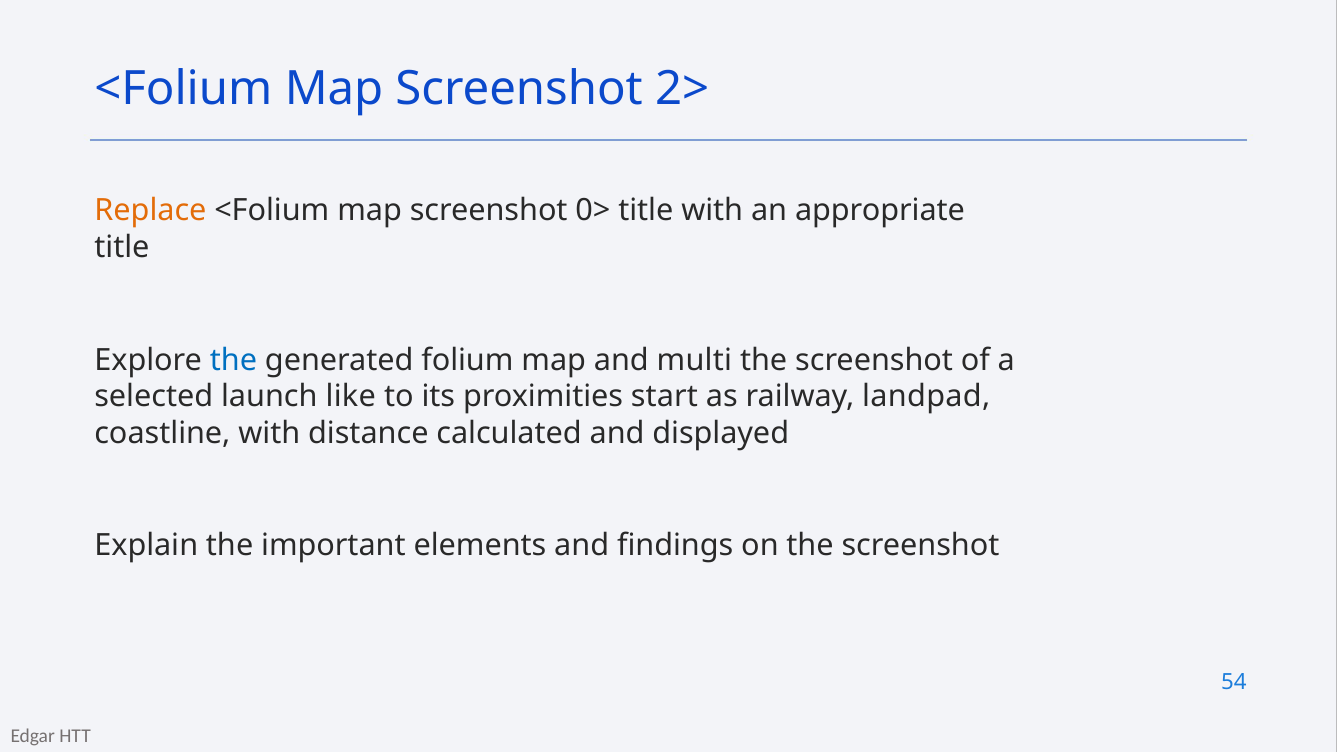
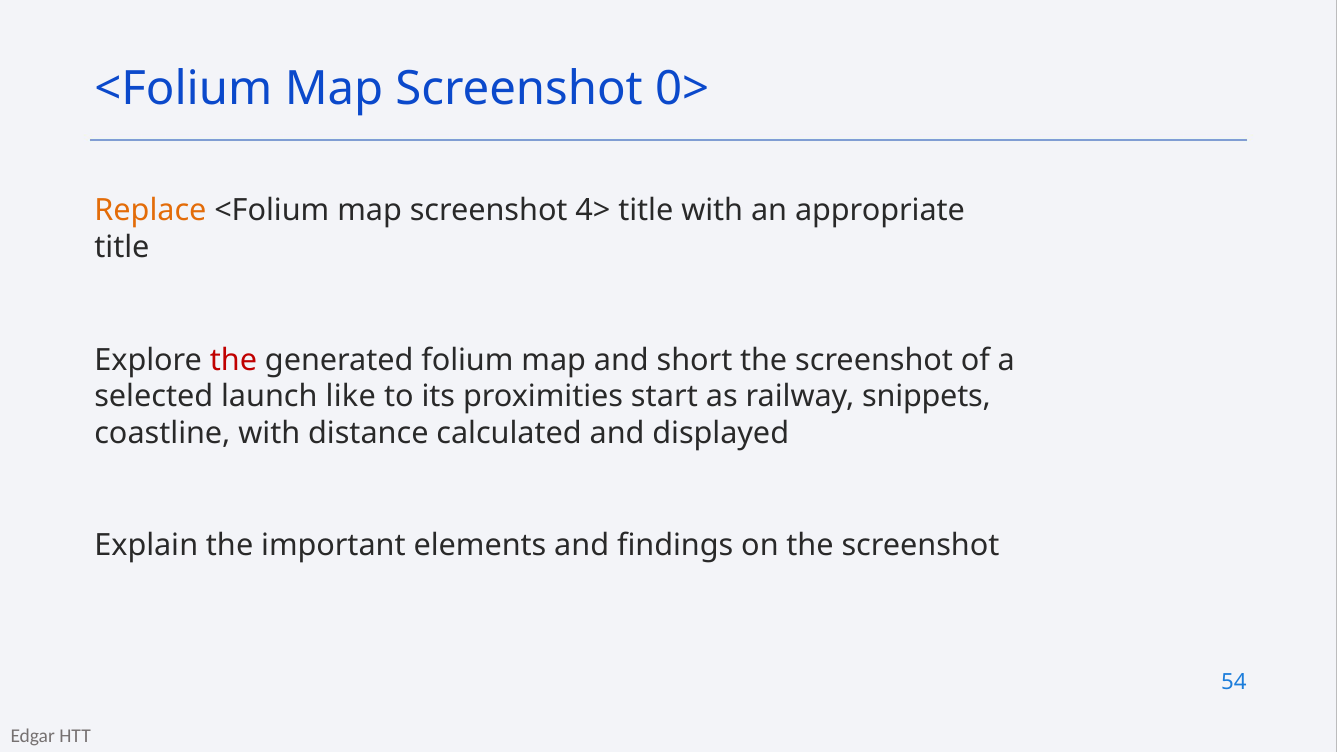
2>: 2> -> 0> (682, 89)
0>: 0> -> 4> (593, 211)
the colour: blue -> red (233, 360)
multi: multi -> short (695, 360)
landpad: landpad -> snippets (926, 397)
